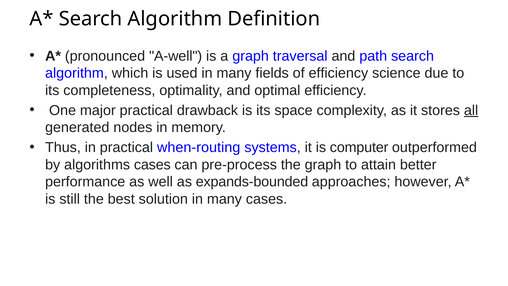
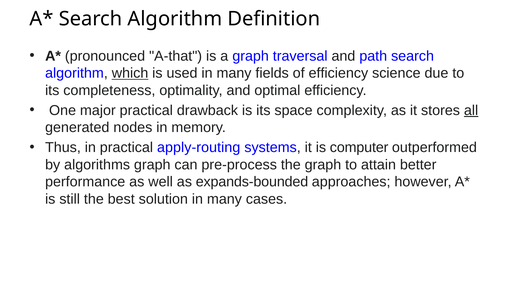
A-well: A-well -> A-that (176, 56)
which underline: none -> present (130, 73)
when-routing: when-routing -> apply-routing (199, 147)
algorithms cases: cases -> graph (152, 165)
